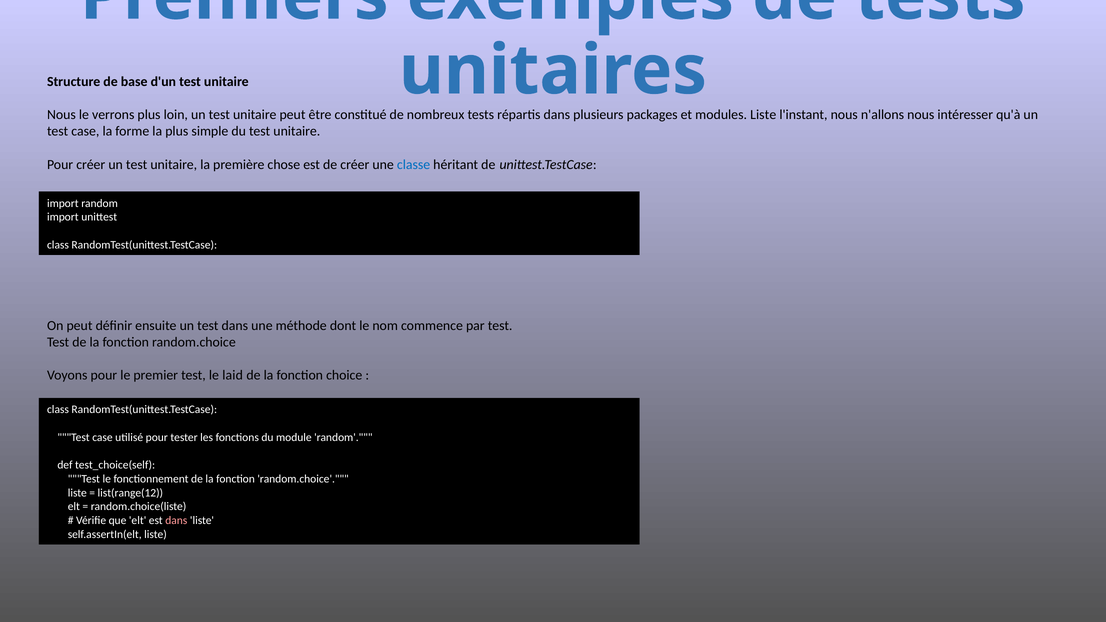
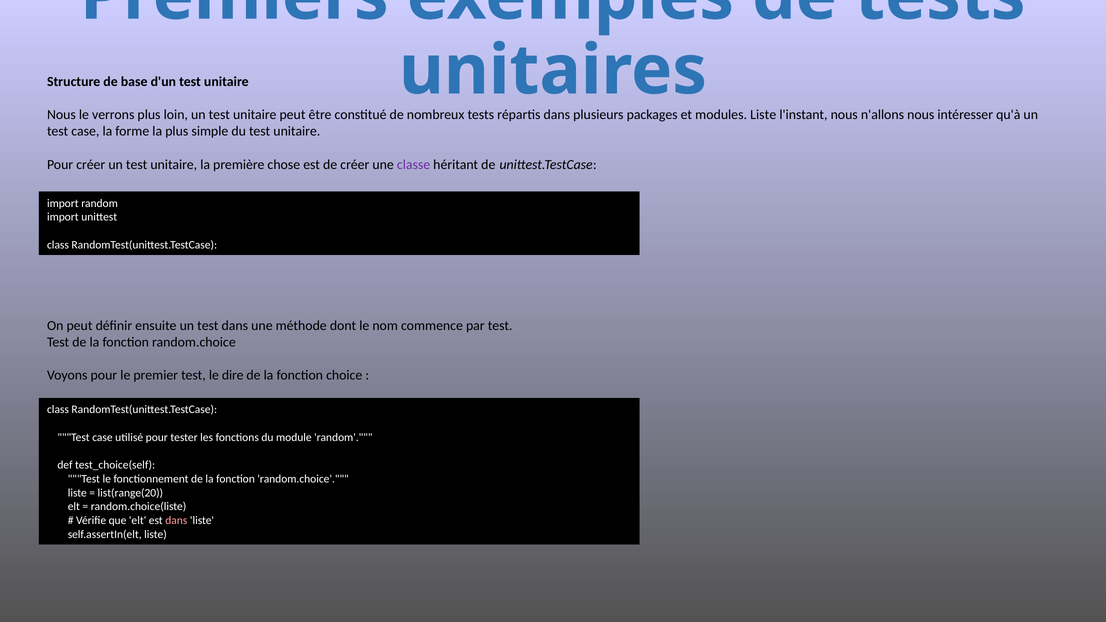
classe colour: blue -> purple (414, 164)
laid: laid -> dire (233, 375)
list(range(12: list(range(12 -> list(range(20 (130, 493)
